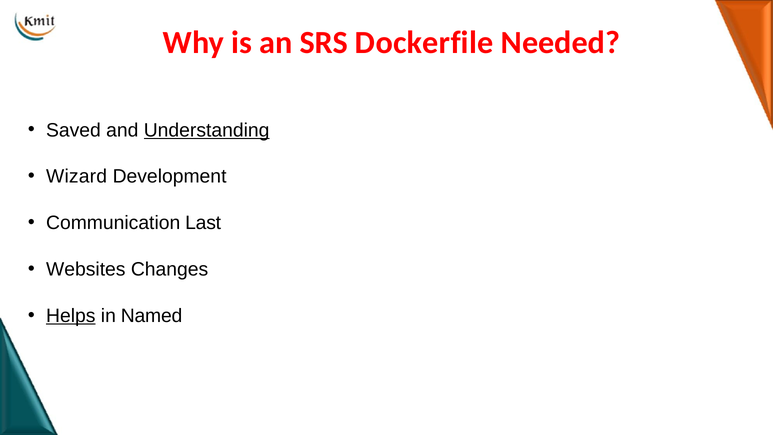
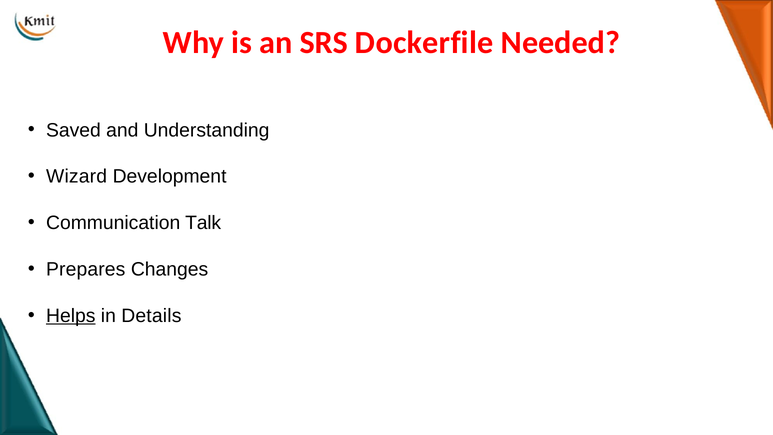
Understanding underline: present -> none (207, 130)
Last: Last -> Talk (203, 223)
Websites: Websites -> Prepares (86, 269)
Named: Named -> Details (151, 316)
